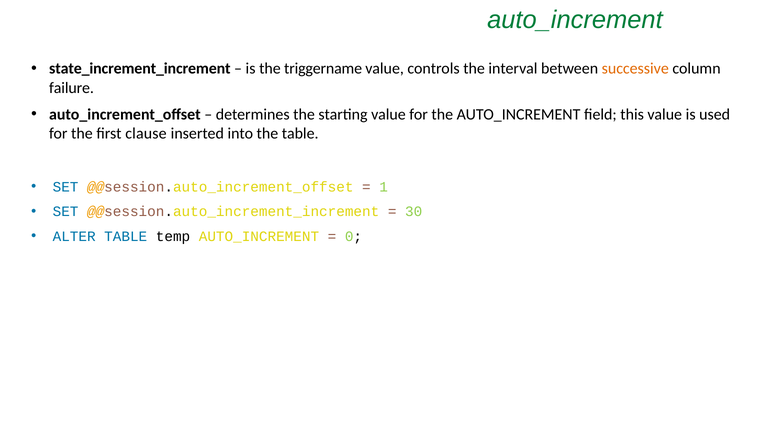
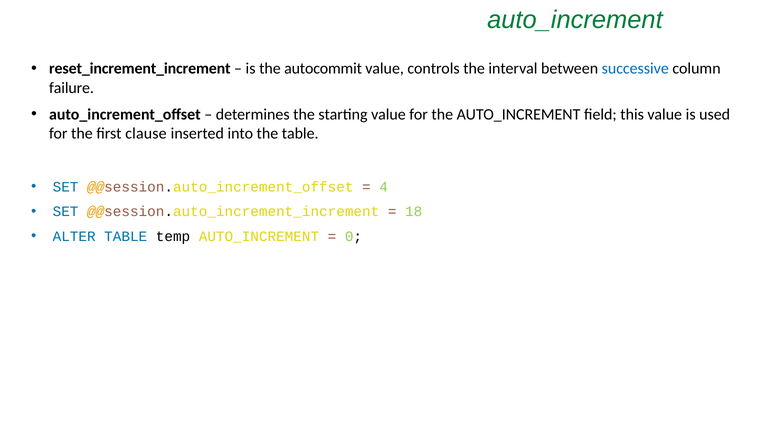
state_increment_increment: state_increment_increment -> reset_increment_increment (140, 69)
triggername: triggername -> autocommit (323, 69)
successive colour: orange -> blue (635, 69)
1: 1 -> 4 (384, 187)
30: 30 -> 18 (414, 211)
